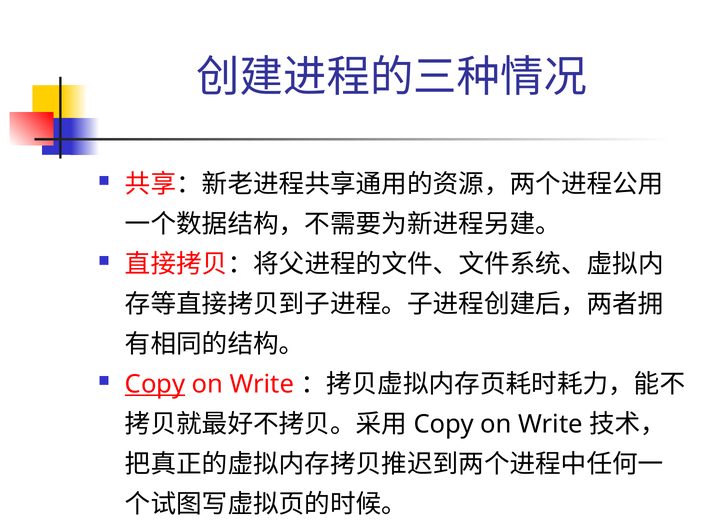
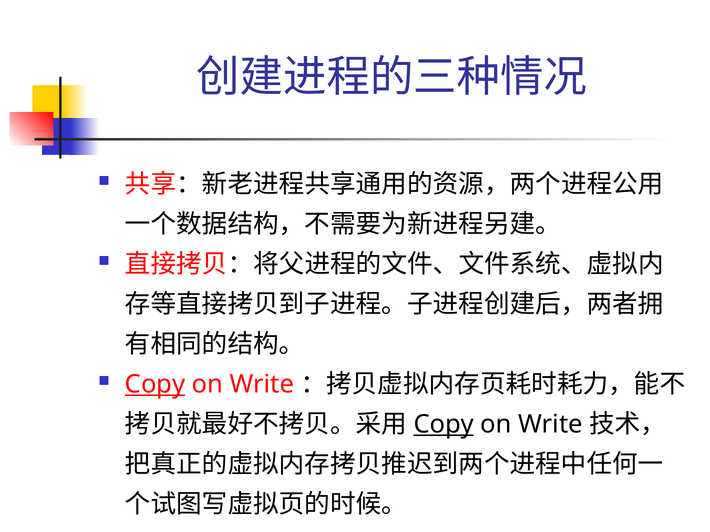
Copy underline: none -> present (444, 425)
